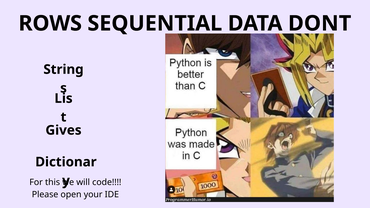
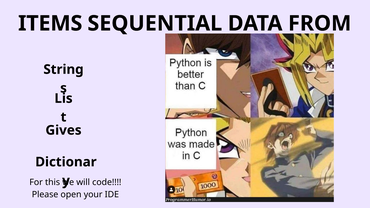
ROWS: ROWS -> ITEMS (50, 23)
DONT: DONT -> FROM (320, 23)
